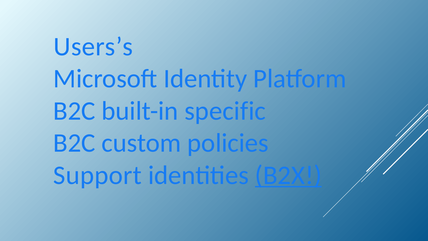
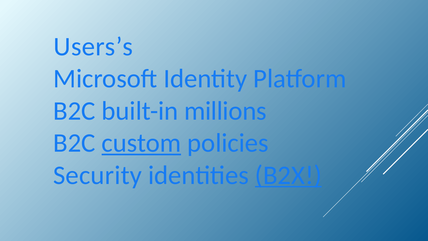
specific: specific -> millions (225, 111)
custom underline: none -> present (141, 143)
Support: Support -> Security (98, 175)
